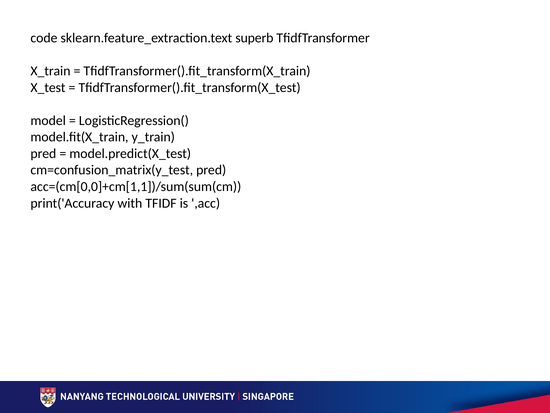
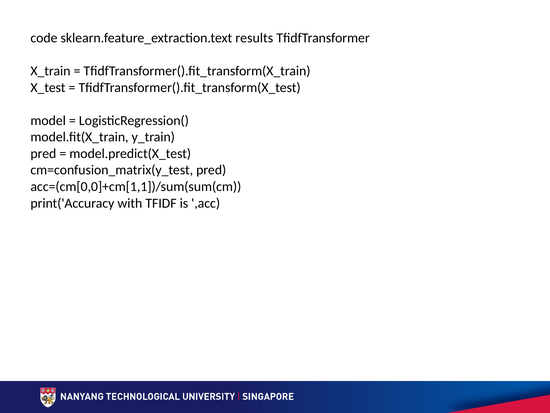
superb: superb -> results (254, 38)
